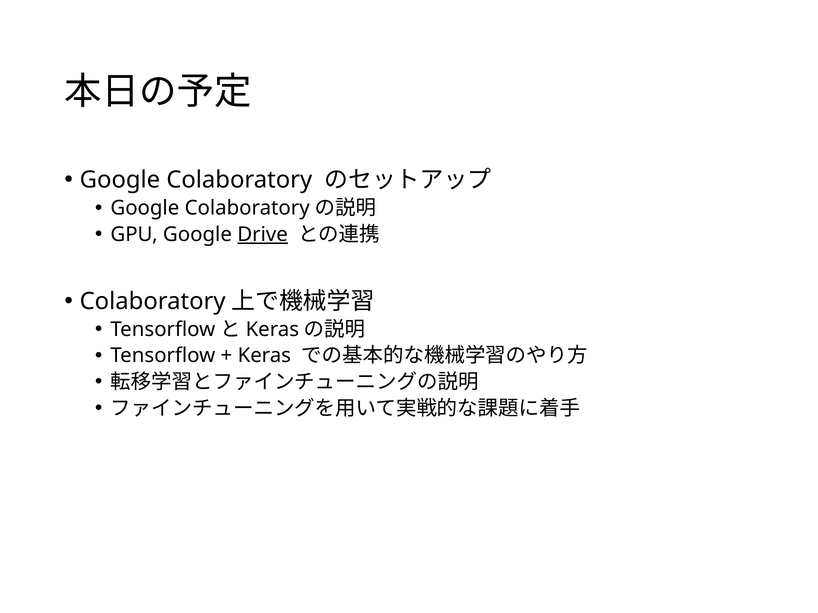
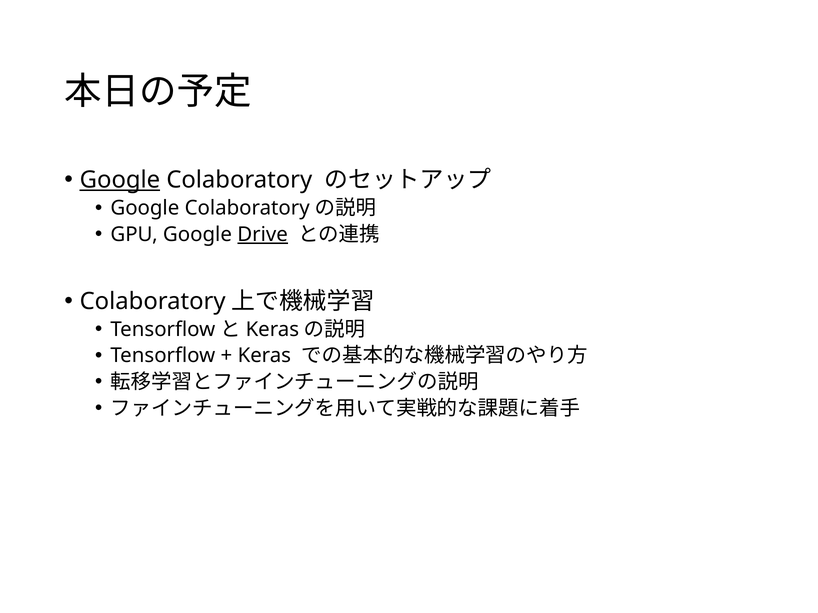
Google underline: none -> present (120, 180)
